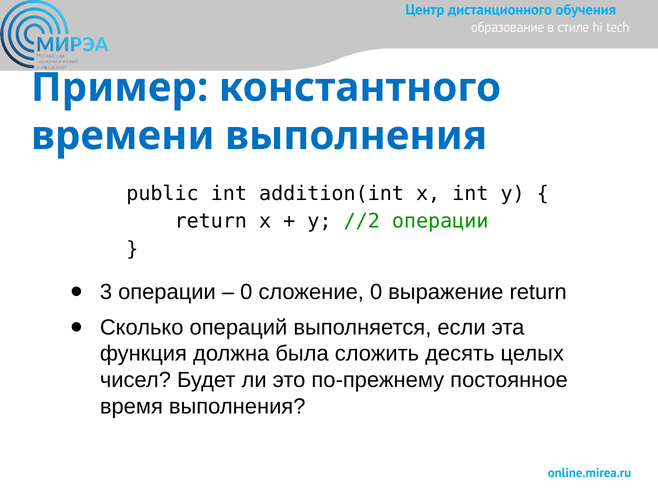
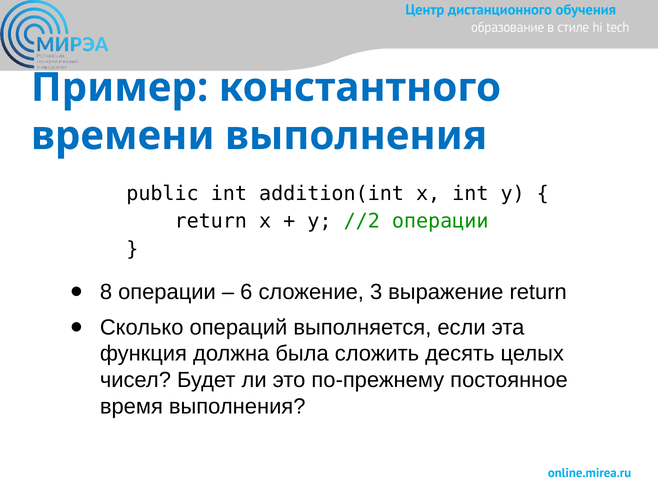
3: 3 -> 8 (106, 292)
0: 0 -> 6 (246, 292)
сложение 0: 0 -> 3 (376, 292)
